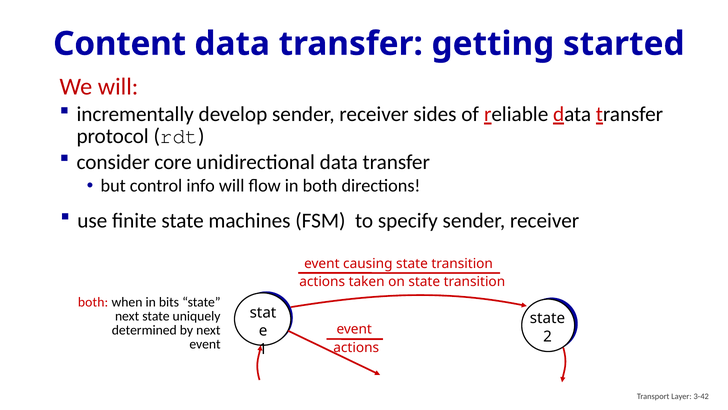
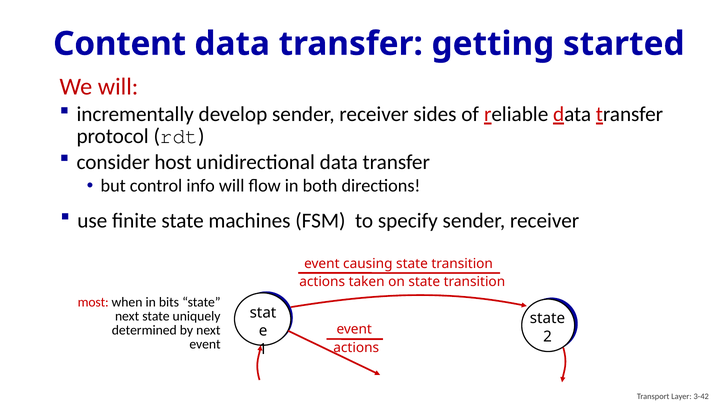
core: core -> host (173, 162)
both: both -> most (93, 302)
